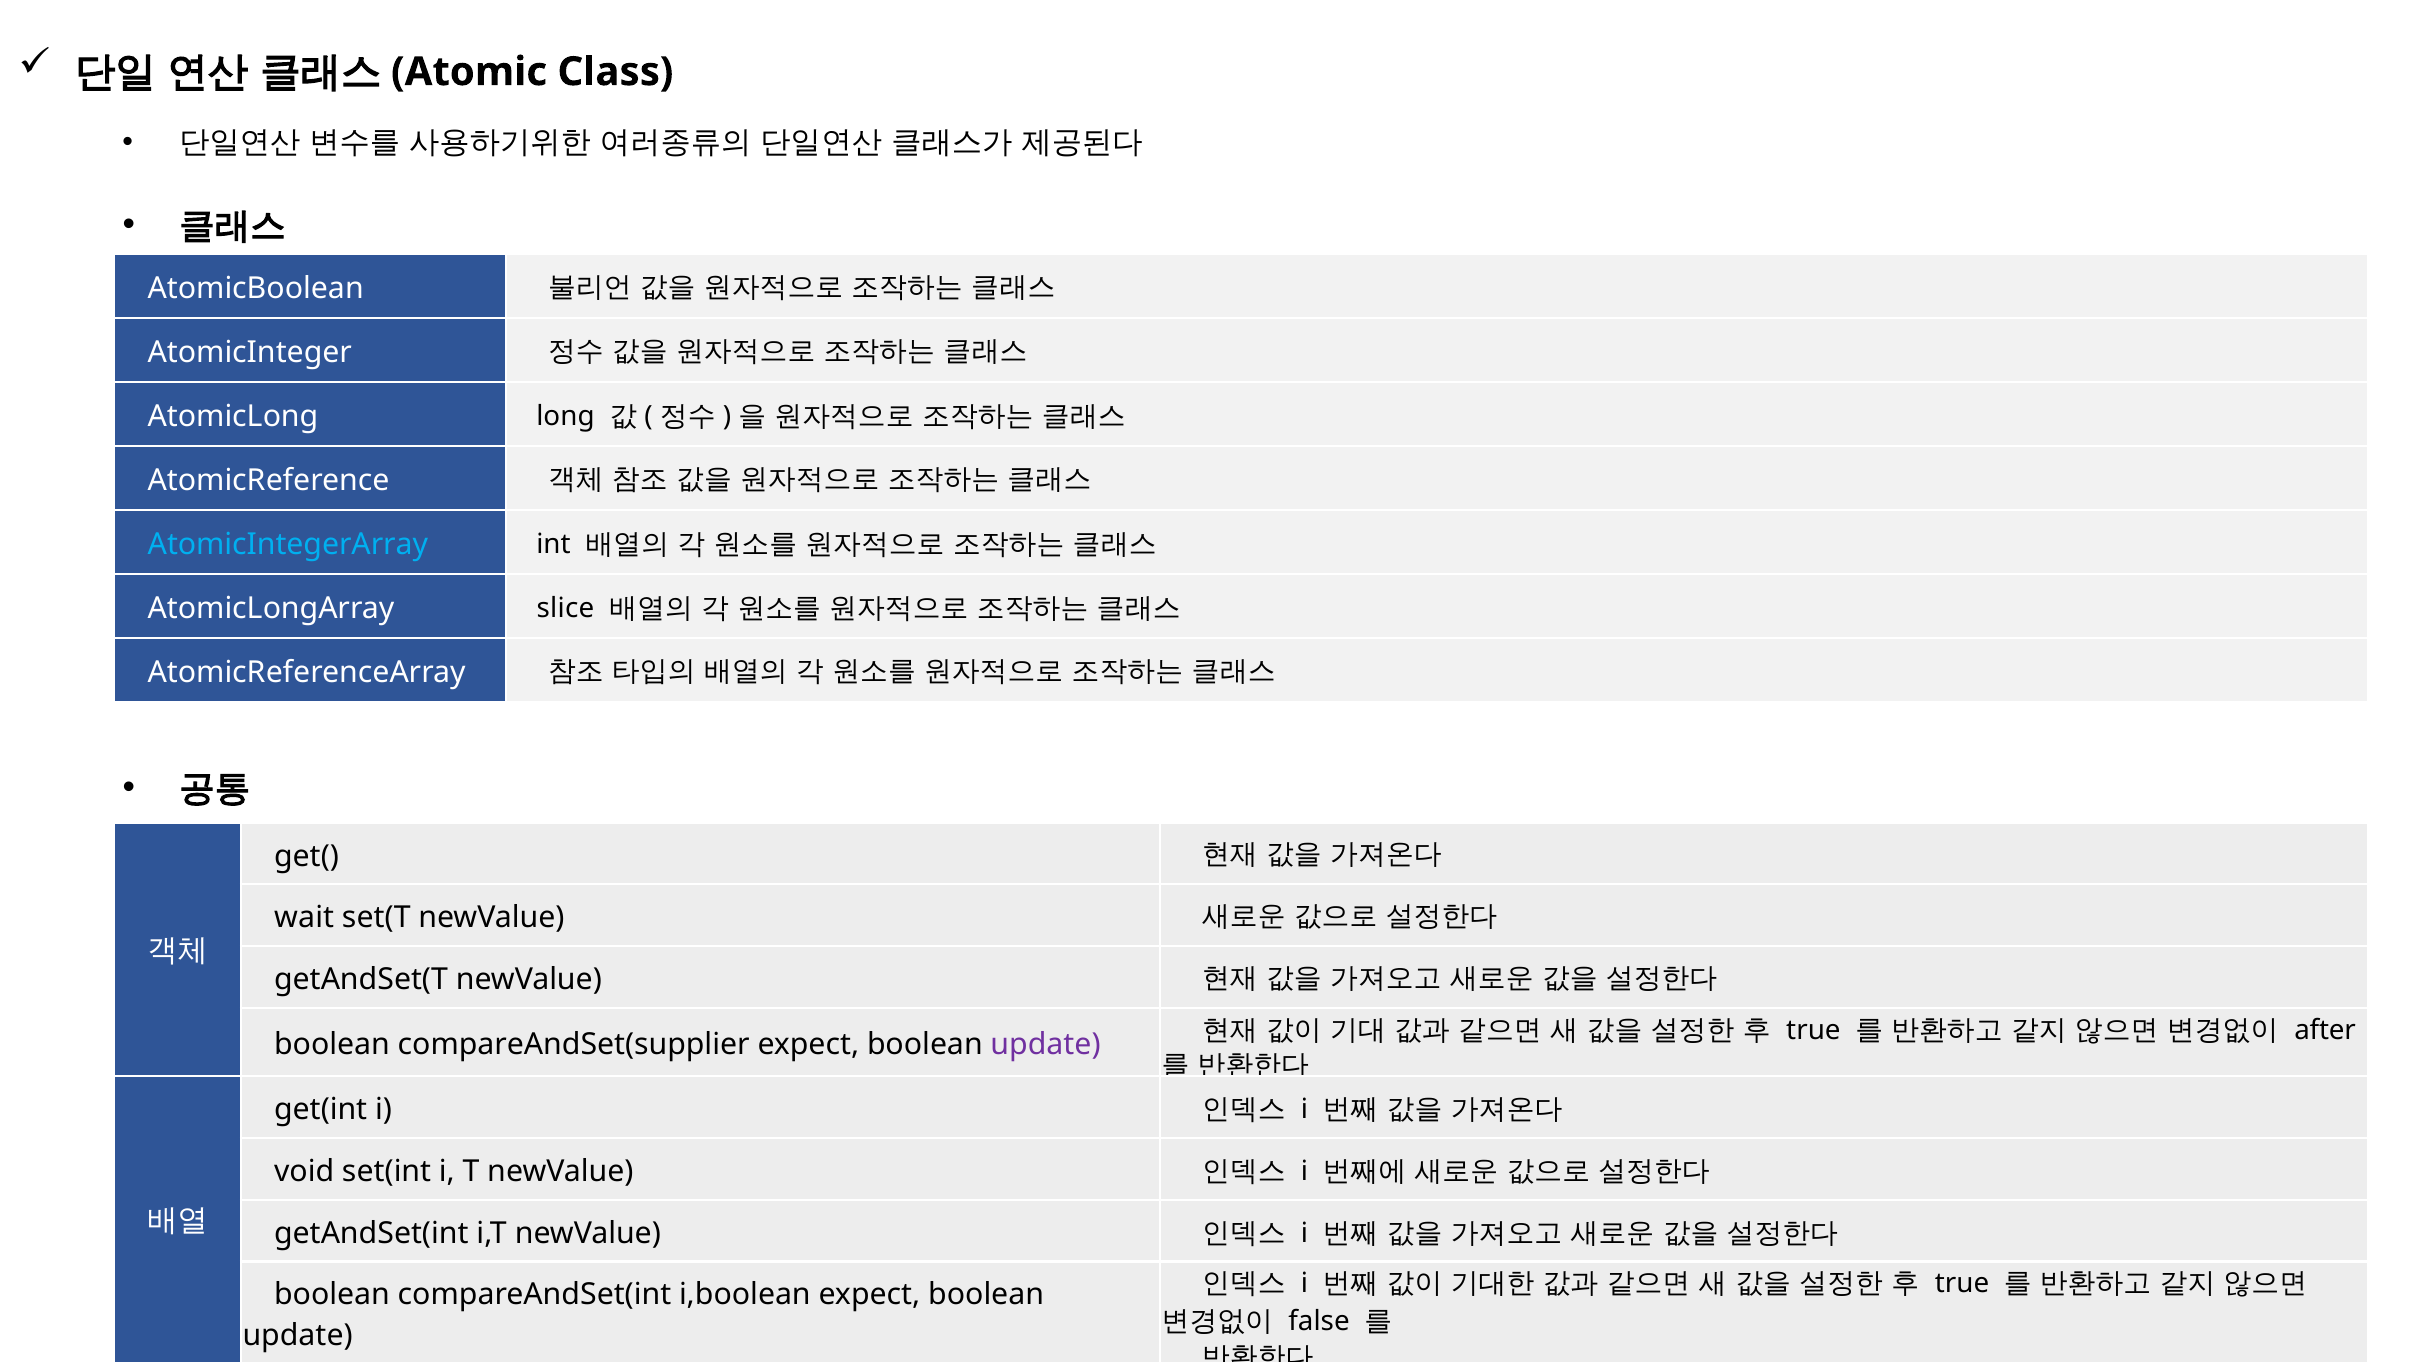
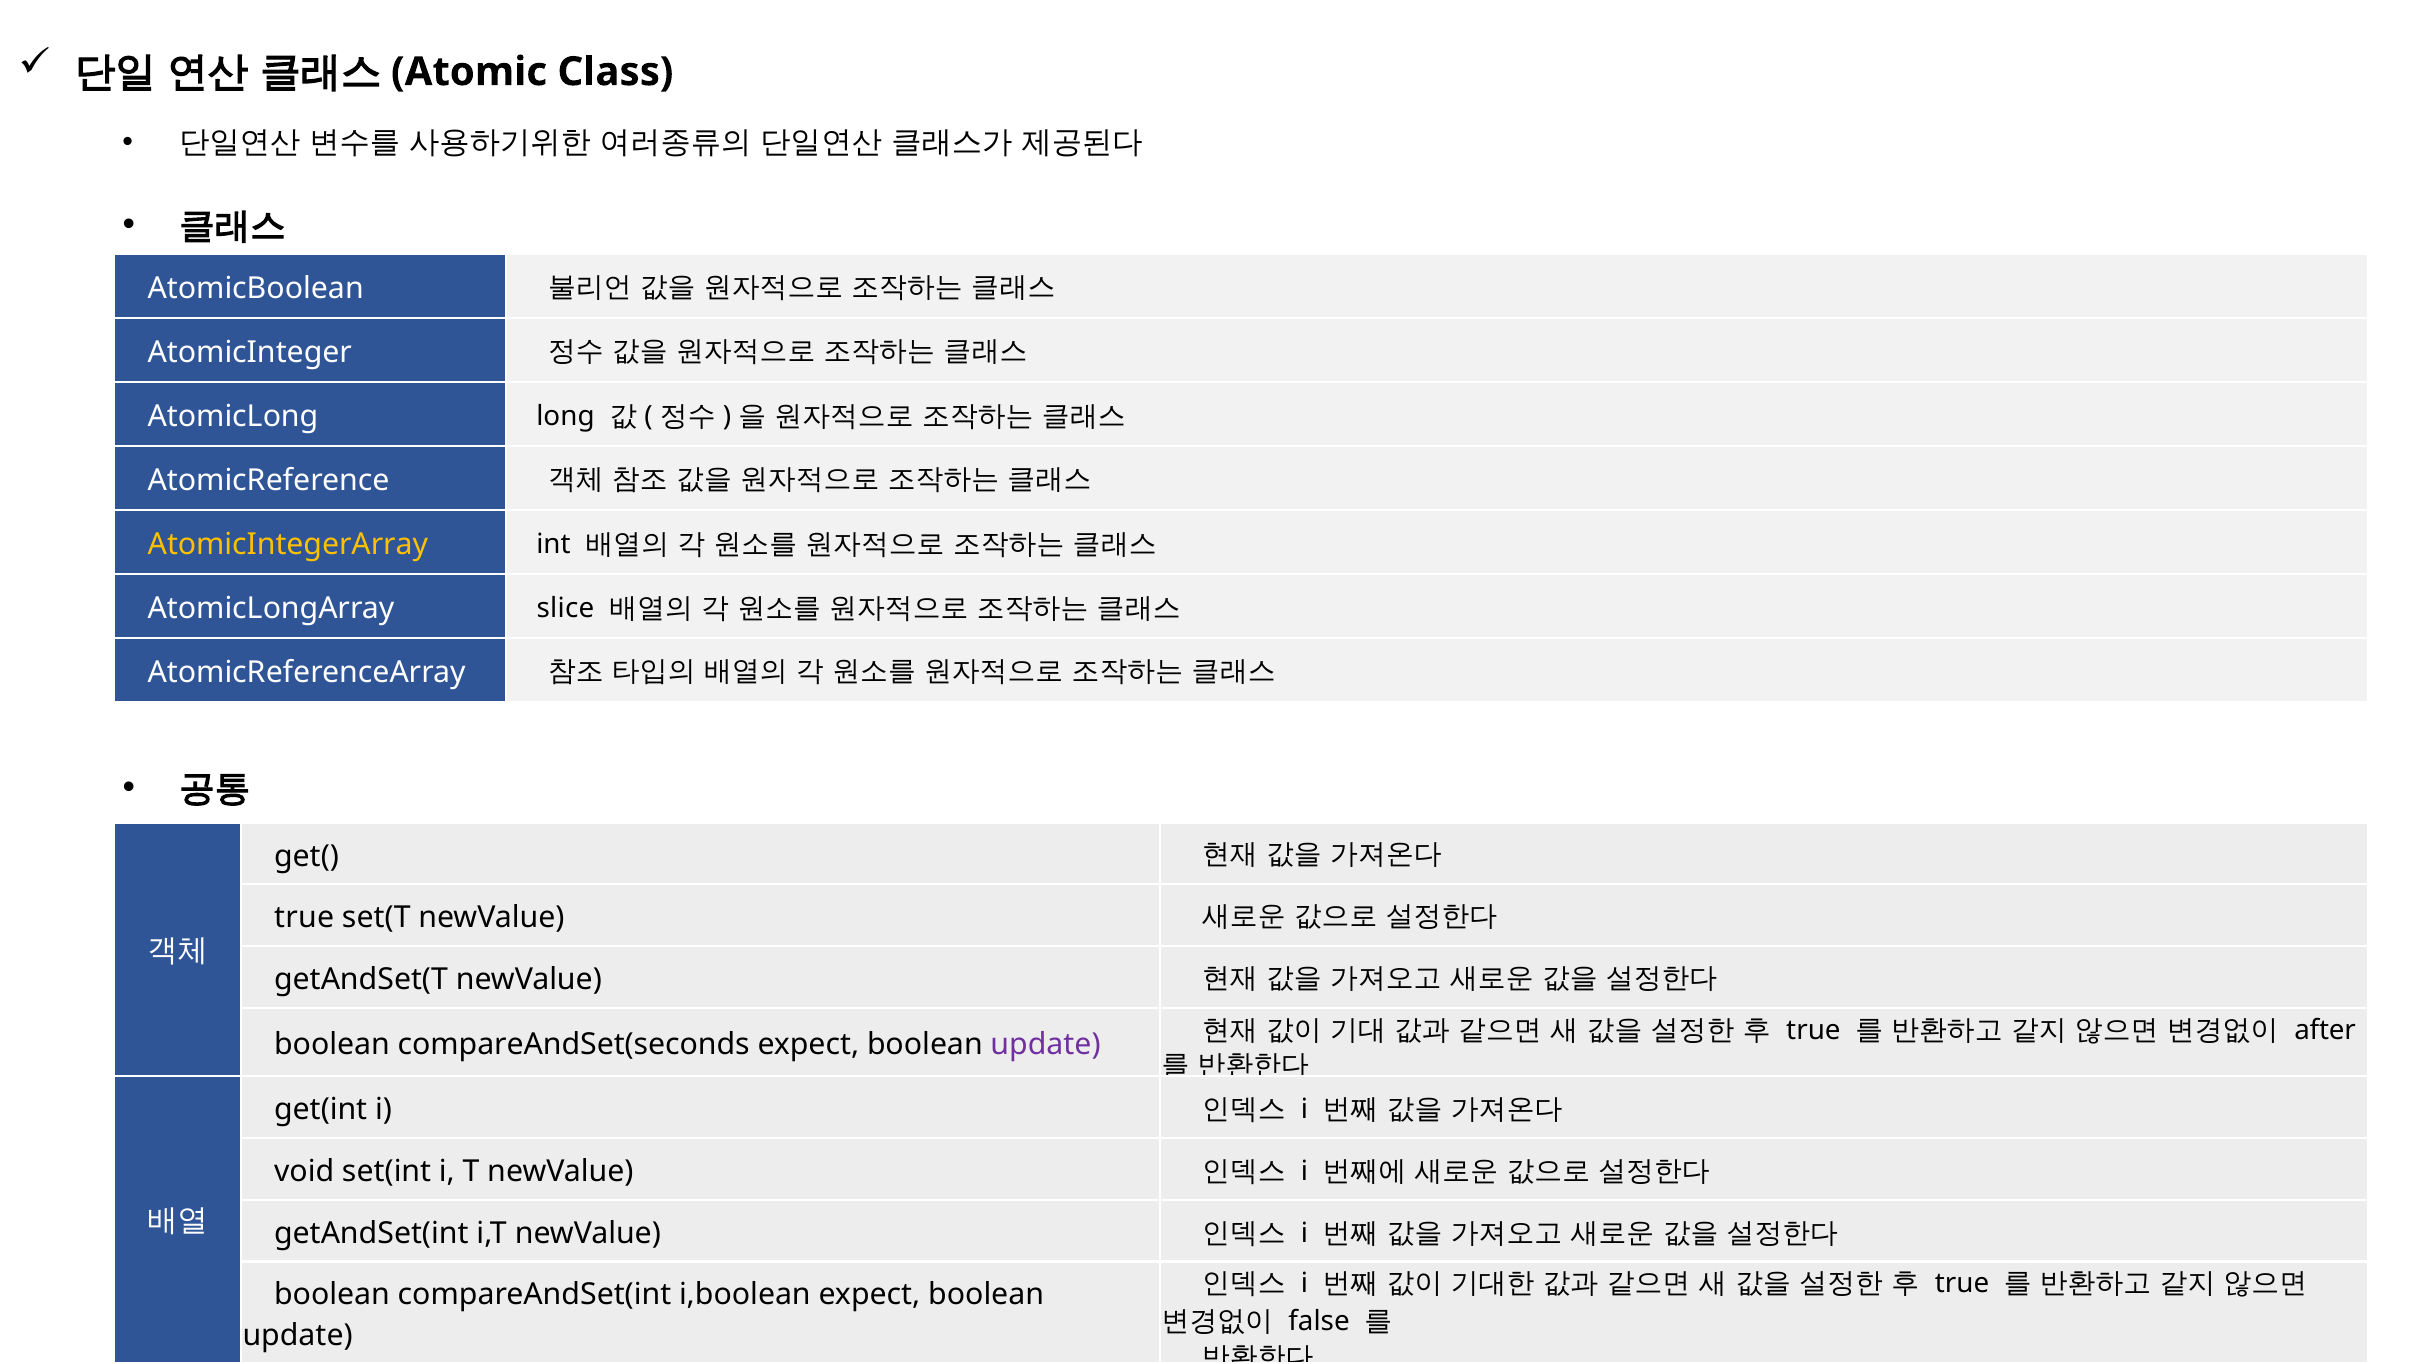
AtomicIntegerArray colour: light blue -> yellow (288, 545)
wait: wait -> true (304, 918)
compareAndSet(supplier: compareAndSet(supplier -> compareAndSet(seconds (574, 1045)
